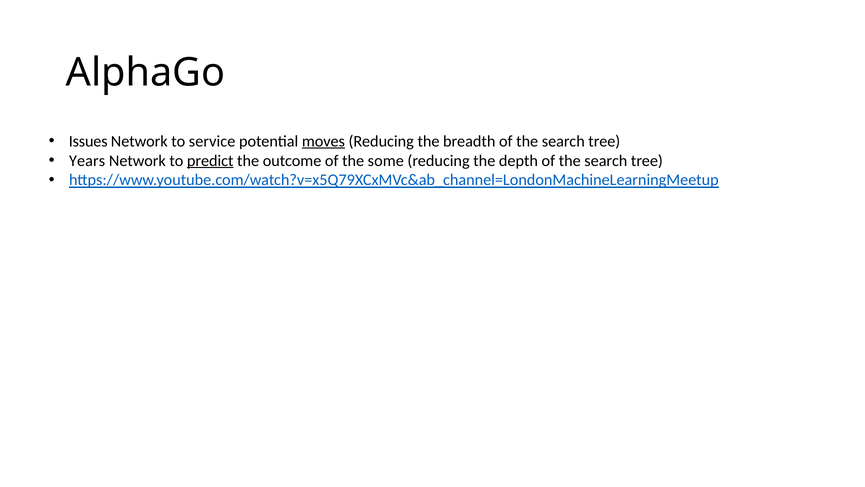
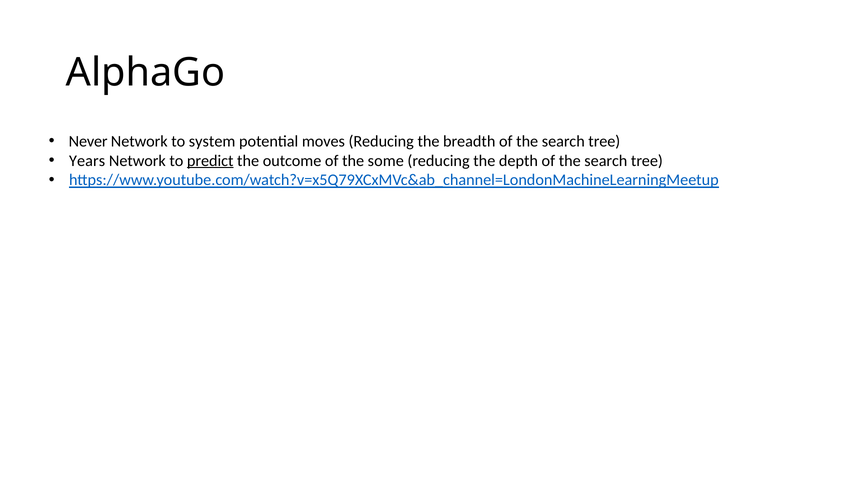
Issues: Issues -> Never (88, 141)
service: service -> system (212, 141)
moves underline: present -> none (323, 141)
